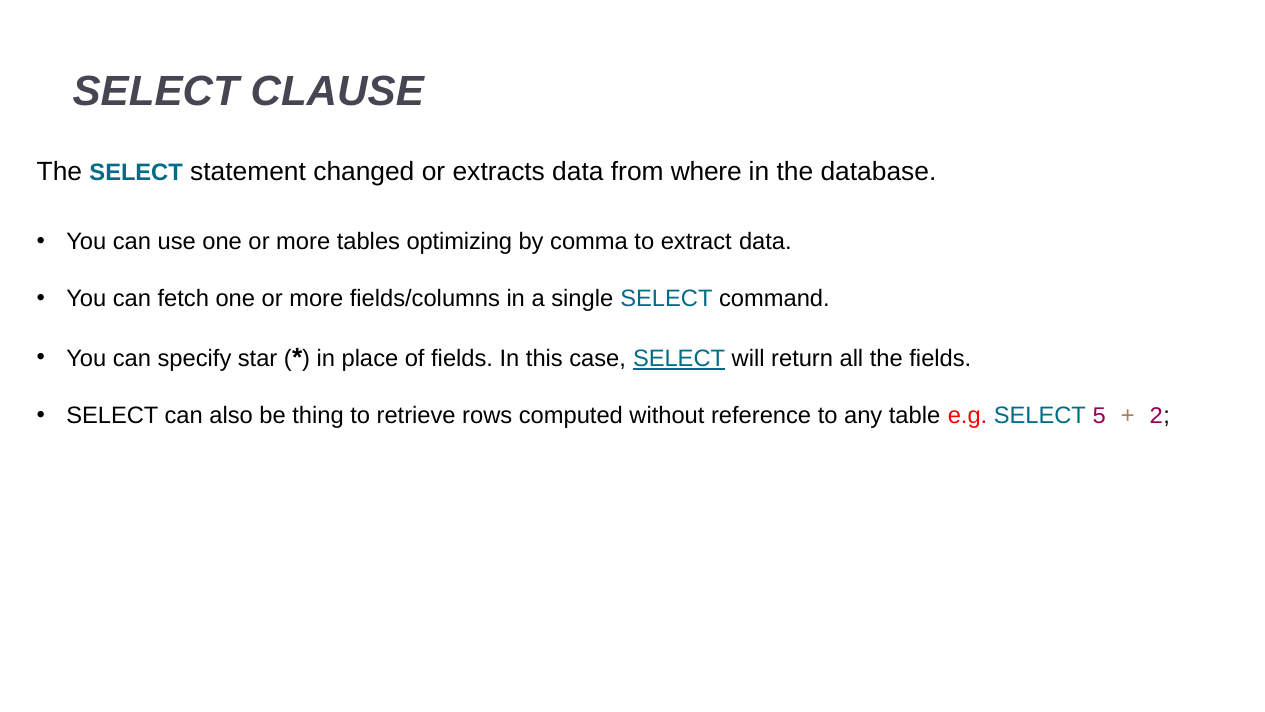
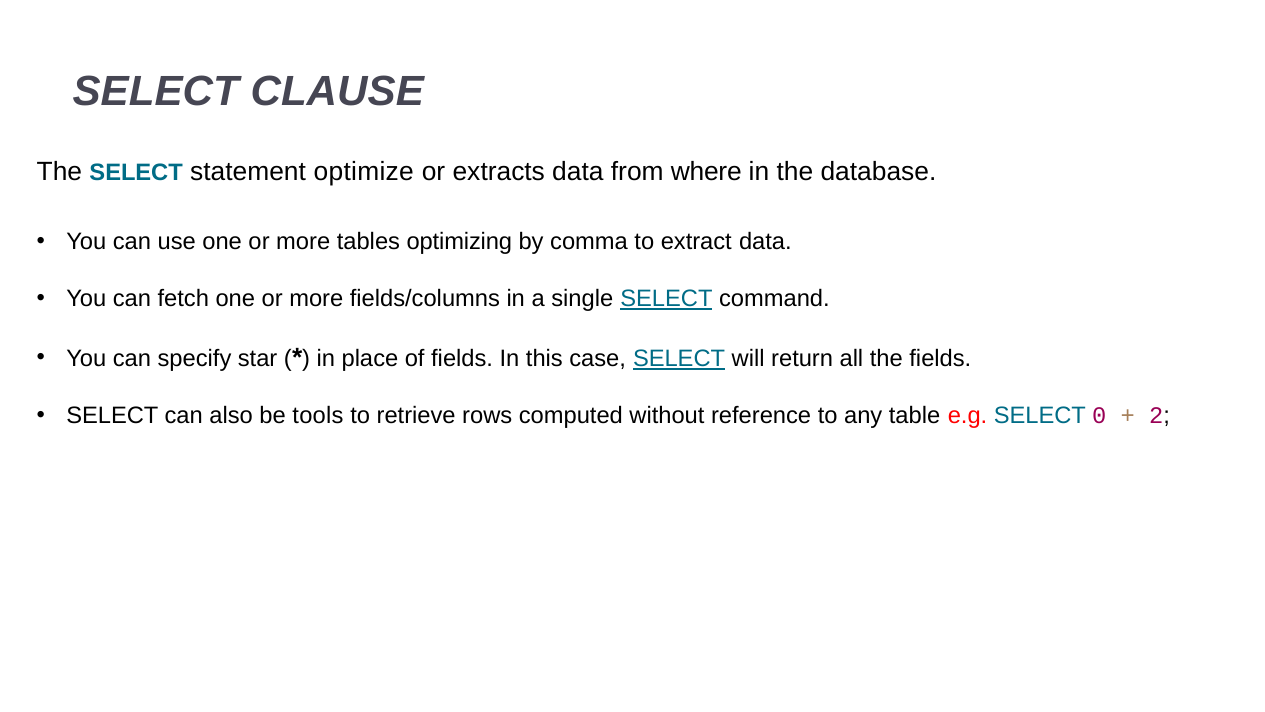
changed: changed -> optimize (364, 172)
SELECT underline: none -> present (666, 299)
thing: thing -> tools (318, 416)
5: 5 -> 0 (1099, 416)
